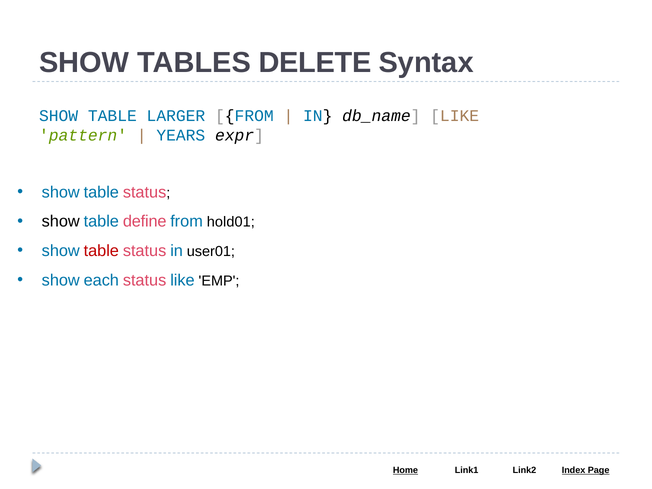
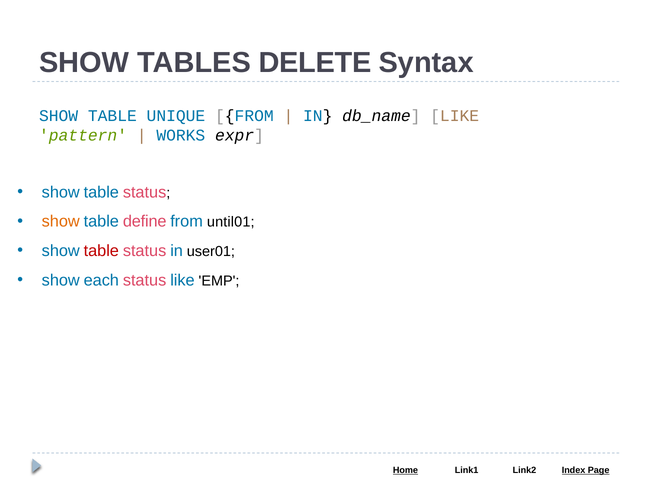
LARGER: LARGER -> UNIQUE (176, 116)
YEARS: YEARS -> WORKS (181, 136)
show colour: black -> orange (61, 222)
hold01: hold01 -> until01 (231, 222)
